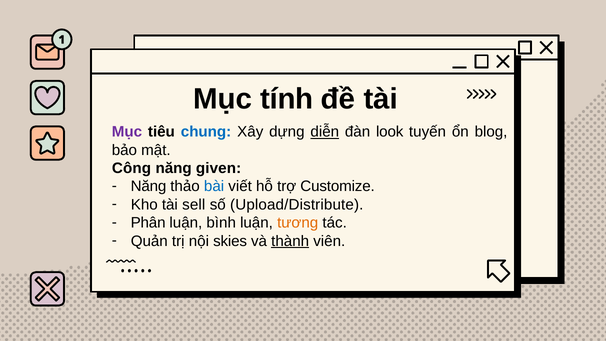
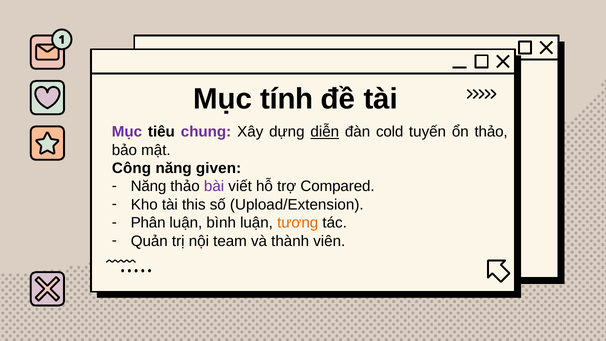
chung colour: blue -> purple (206, 132)
look: look -> cold (390, 132)
ổn blog: blog -> thảo (491, 132)
bài colour: blue -> purple (214, 186)
Customize: Customize -> Compared (338, 186)
sell: sell -> this (194, 205)
Upload/Distribute: Upload/Distribute -> Upload/Extension (297, 205)
skies: skies -> team (230, 241)
thành underline: present -> none (290, 241)
